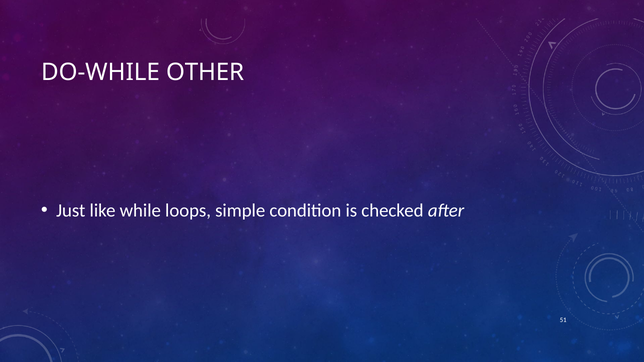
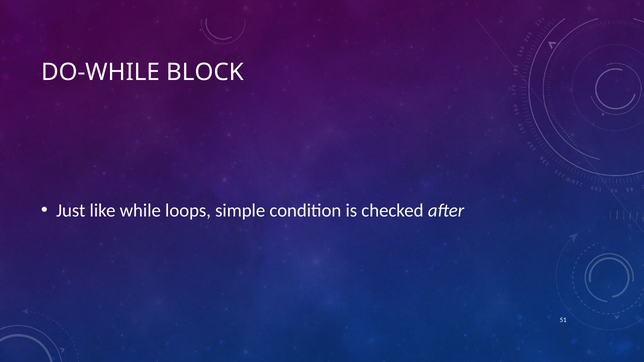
OTHER: OTHER -> BLOCK (205, 72)
